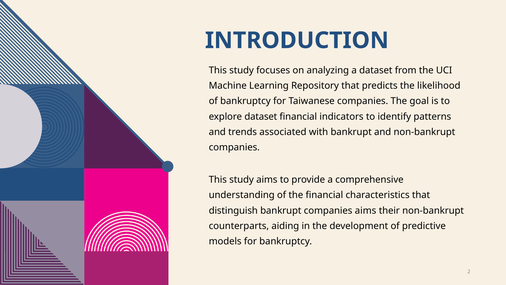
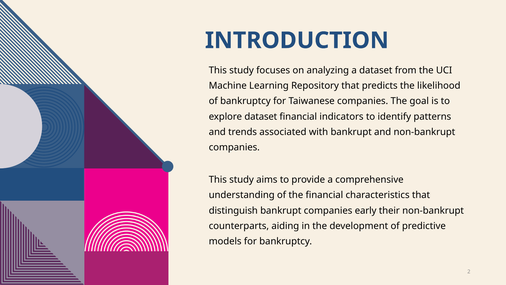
companies aims: aims -> early (366, 210)
